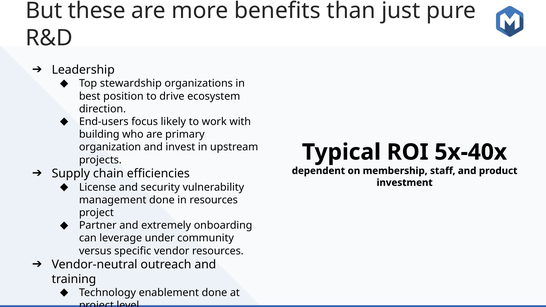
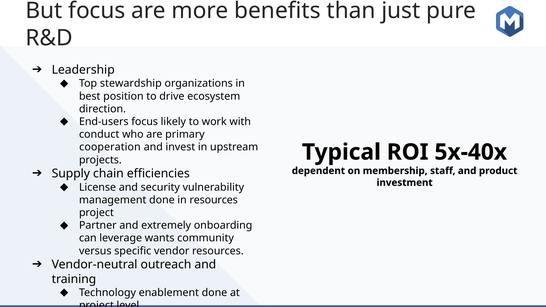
But these: these -> focus (97, 11)
building: building -> conduct (99, 134)
organization: organization -> cooperation (110, 147)
under: under -> wants (160, 238)
